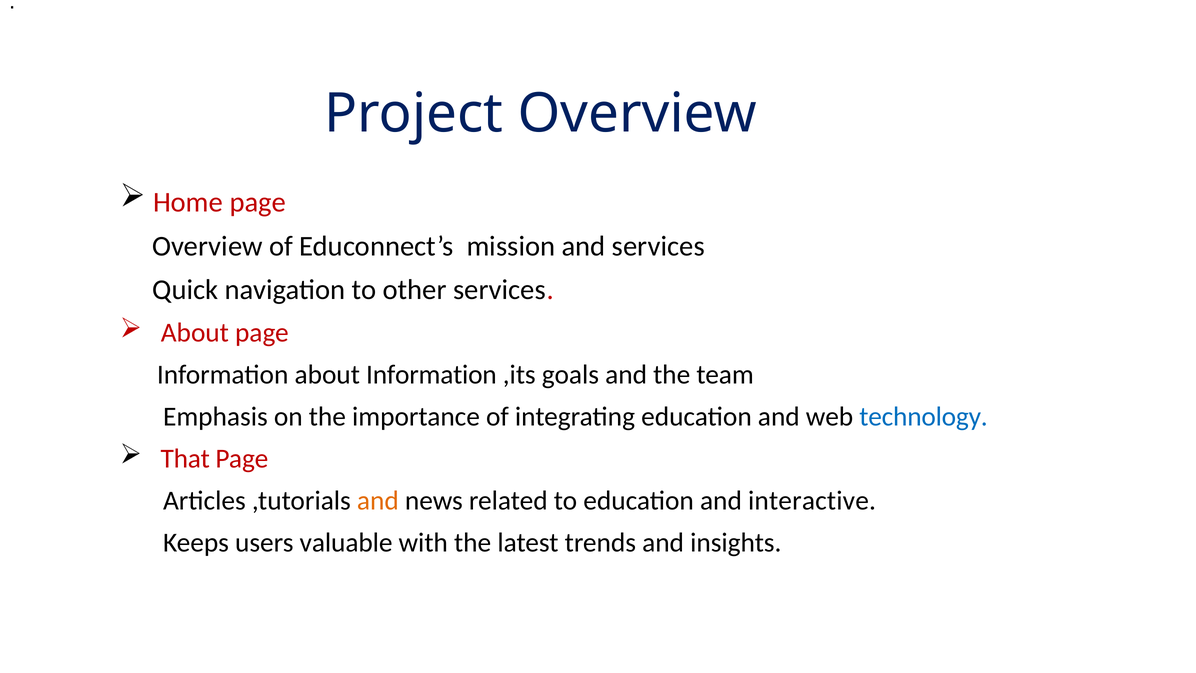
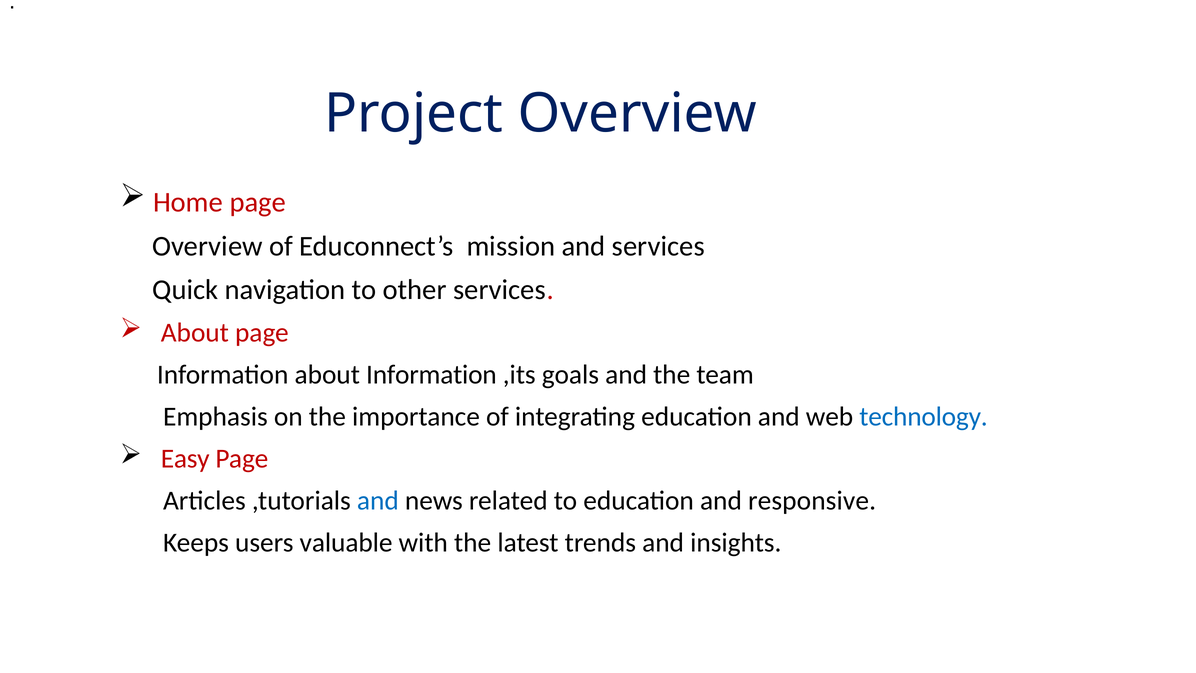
That: That -> Easy (185, 459)
and colour: orange -> blue (378, 501)
interactive: interactive -> responsive (812, 501)
